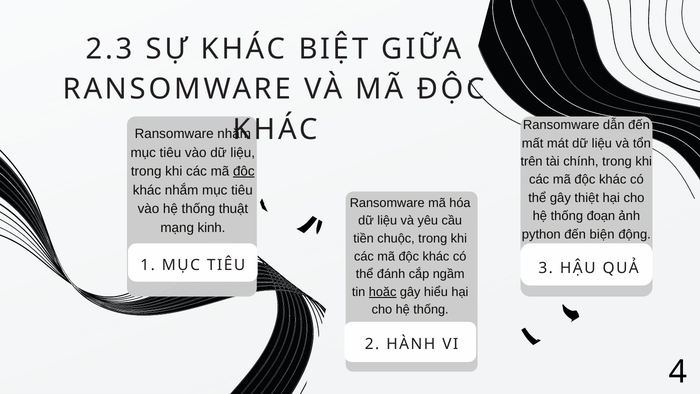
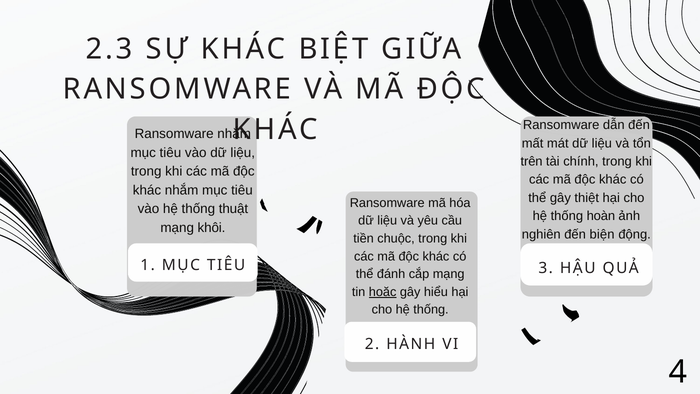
độc underline: present -> none (244, 171)
đoạn: đoạn -> hoàn (601, 216)
kinh: kinh -> khôi (212, 228)
python: python -> nghiên (541, 234)
cắp ngầm: ngầm -> mạng (449, 274)
